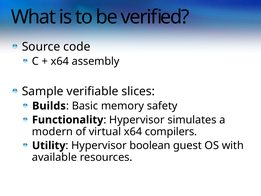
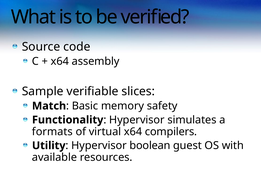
Builds: Builds -> Match (49, 106)
modern: modern -> formats (52, 131)
